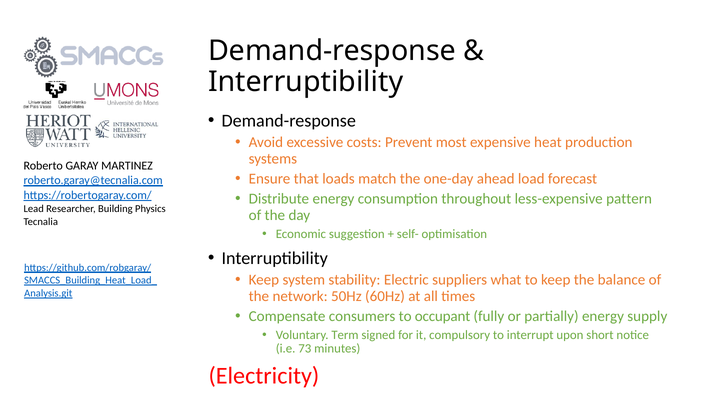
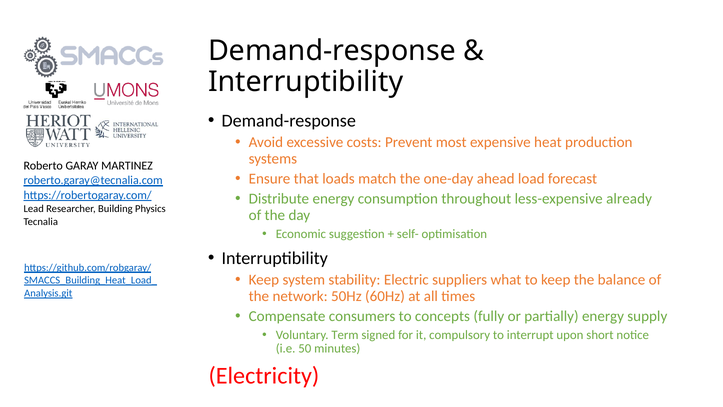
pattern: pattern -> already (629, 199)
occupant: occupant -> concepts (442, 316)
73: 73 -> 50 (305, 348)
